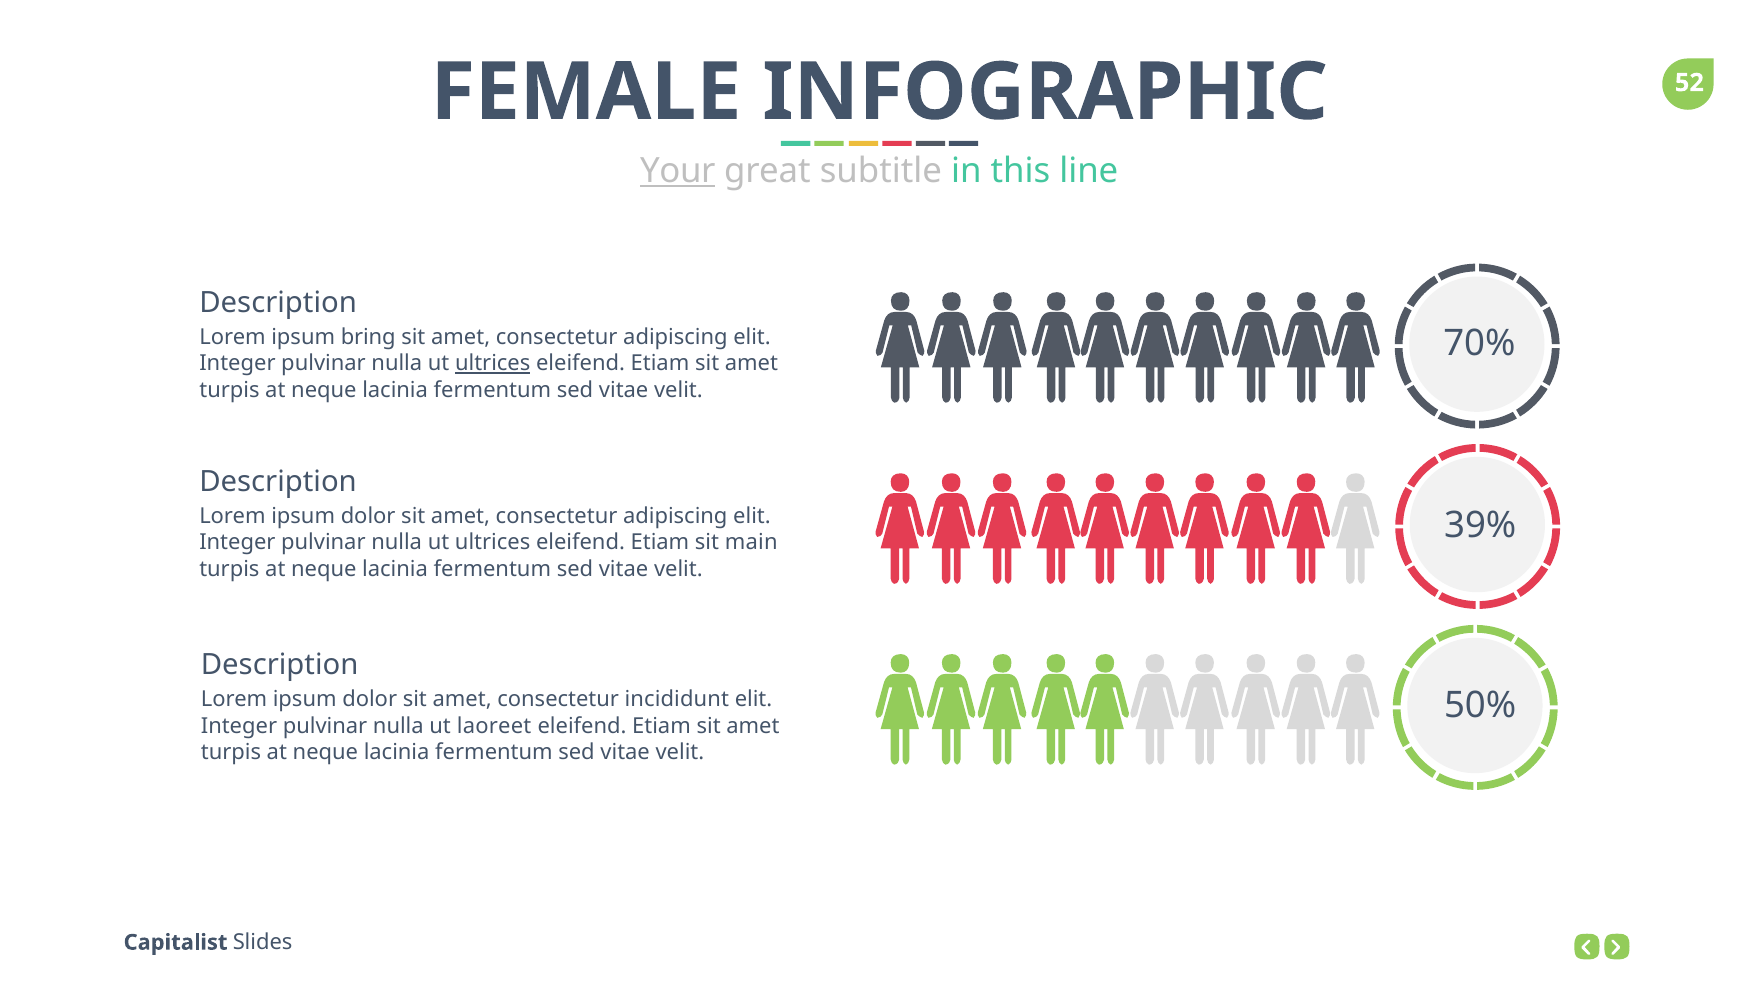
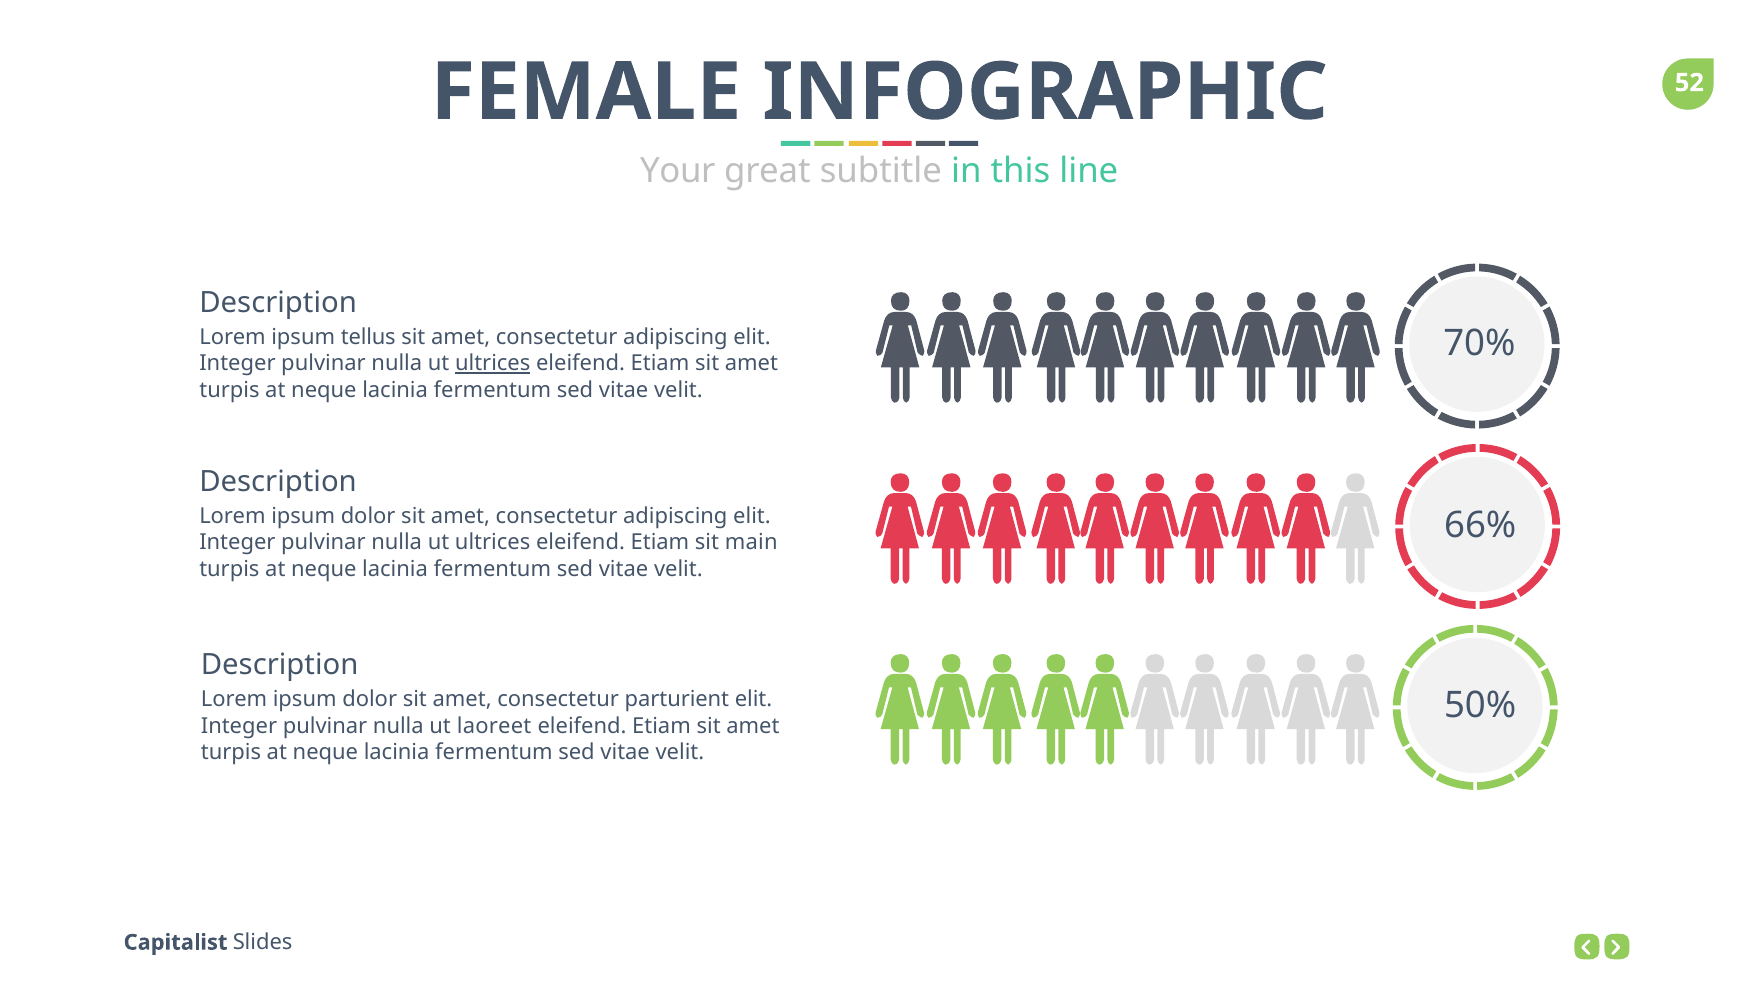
Your underline: present -> none (678, 171)
bring: bring -> tellus (368, 337)
39%: 39% -> 66% (1480, 525)
incididunt: incididunt -> parturient (677, 700)
